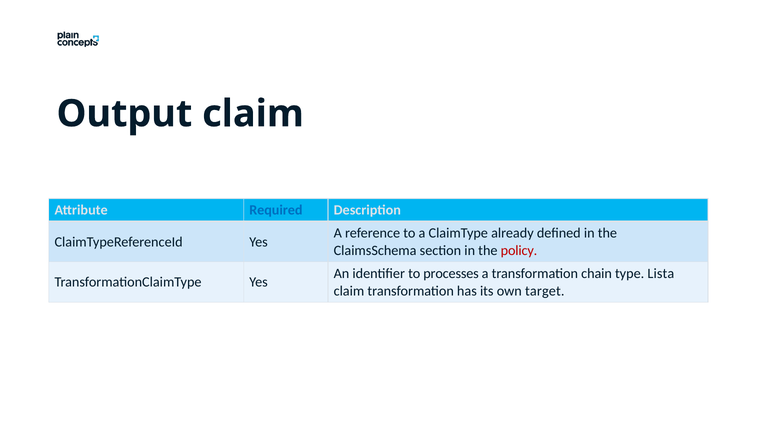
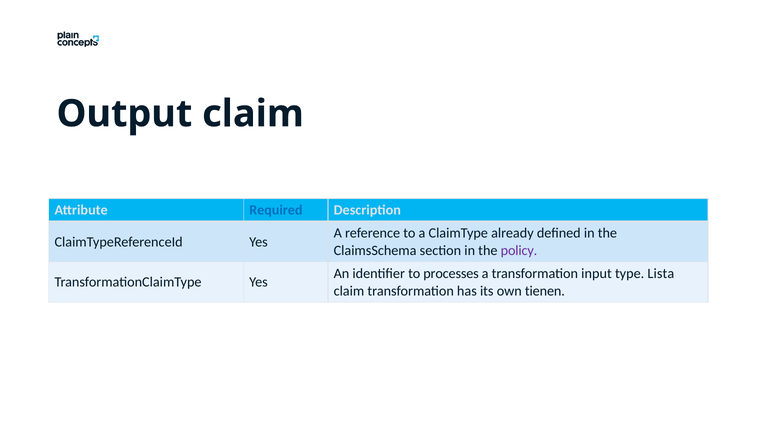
policy colour: red -> purple (519, 250)
chain: chain -> input (596, 273)
target: target -> tienen (545, 291)
